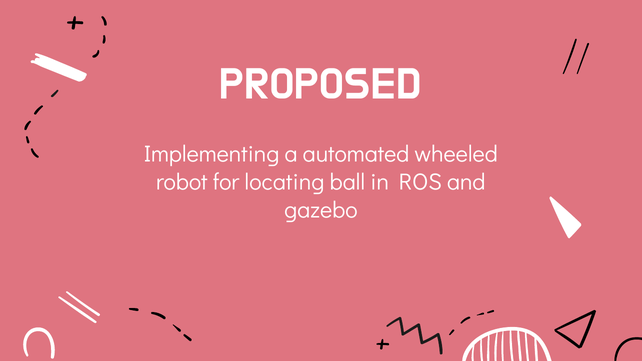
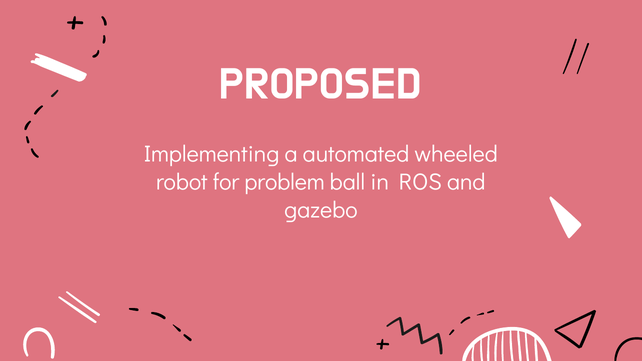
locating: locating -> problem (285, 182)
